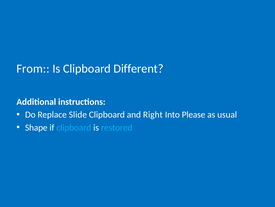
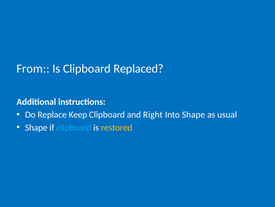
Different: Different -> Replaced (139, 68)
Slide: Slide -> Keep (78, 114)
Into Please: Please -> Shape (193, 114)
restored colour: light blue -> yellow (117, 127)
